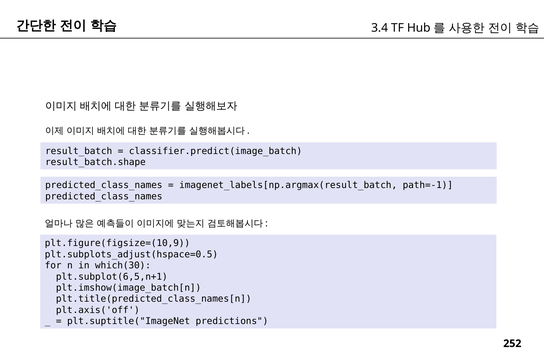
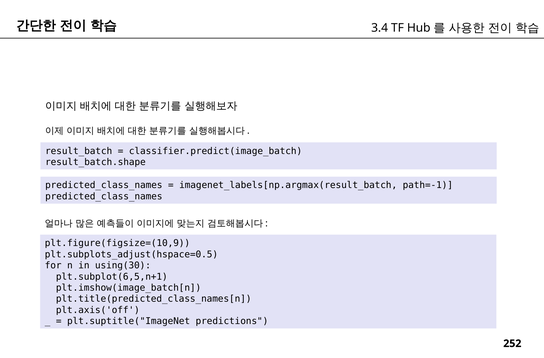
which(30: which(30 -> using(30 (123, 265)
